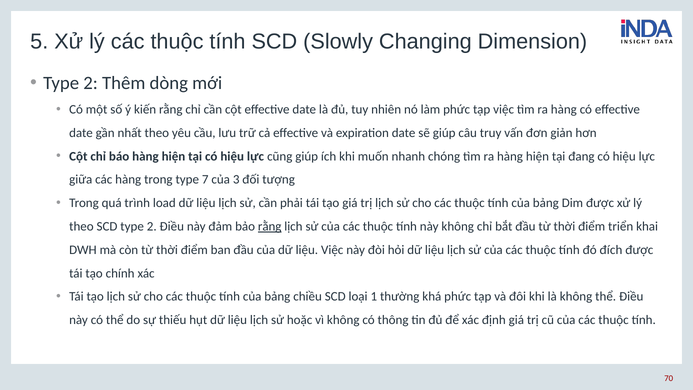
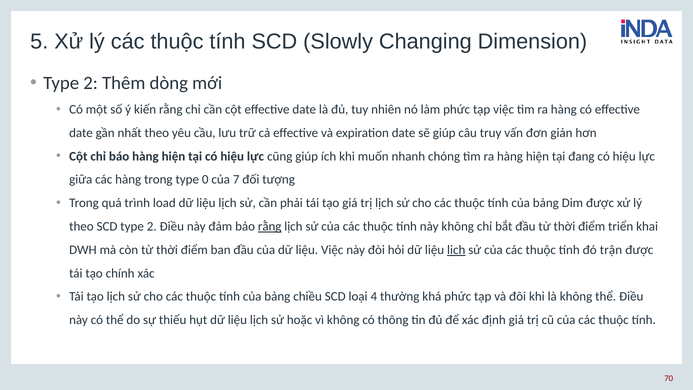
7: 7 -> 0 (205, 180)
3: 3 -> 7 (236, 180)
lịch underline: none -> present (456, 250)
đích: đích -> trận (611, 250)
1: 1 -> 4 (374, 296)
